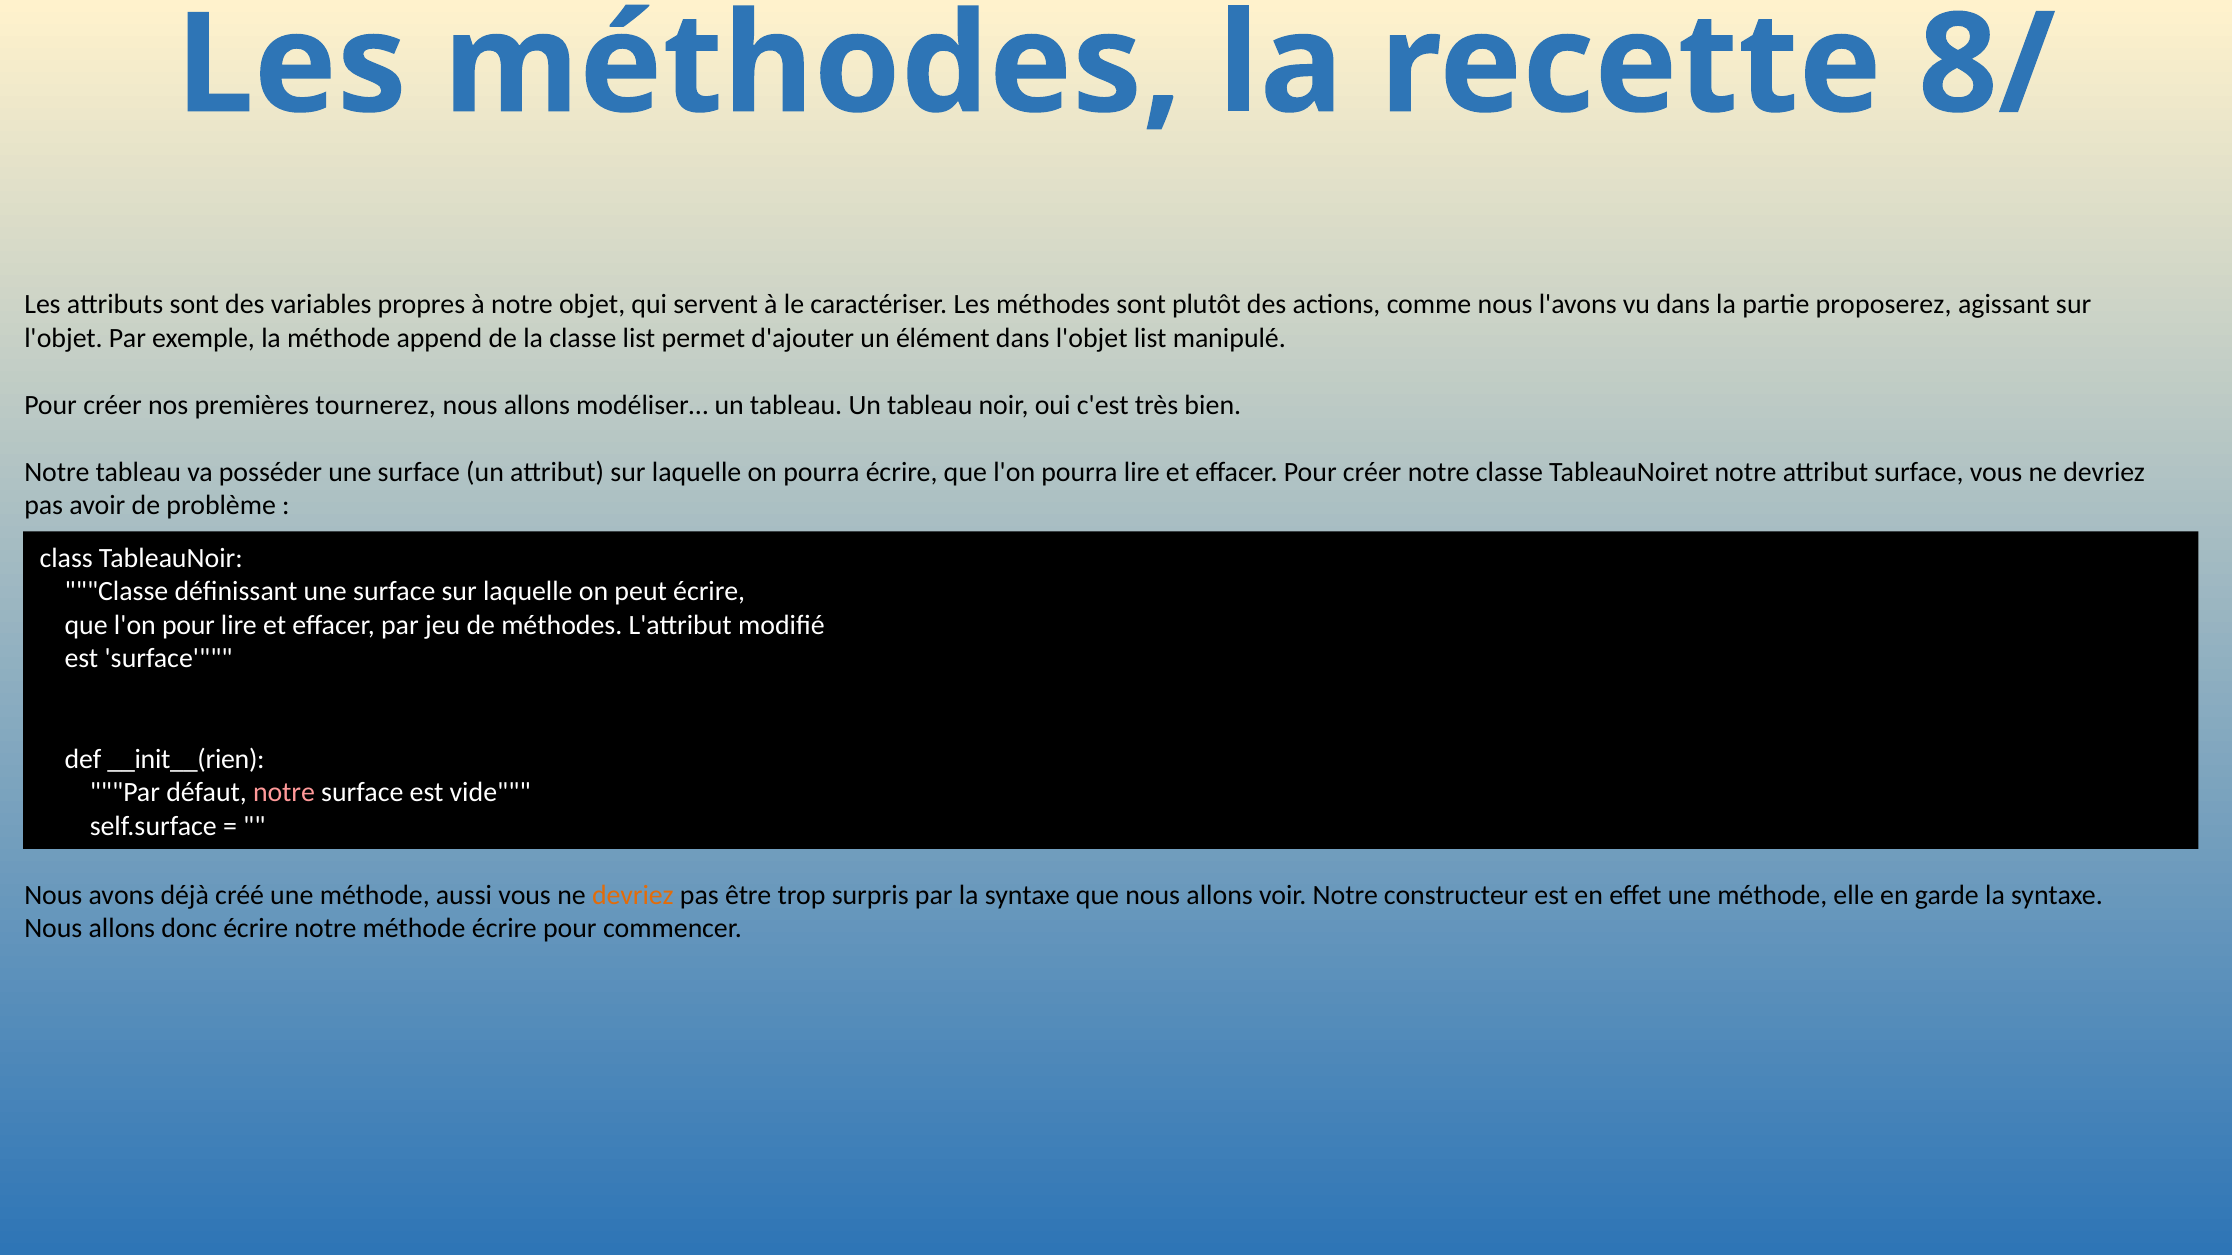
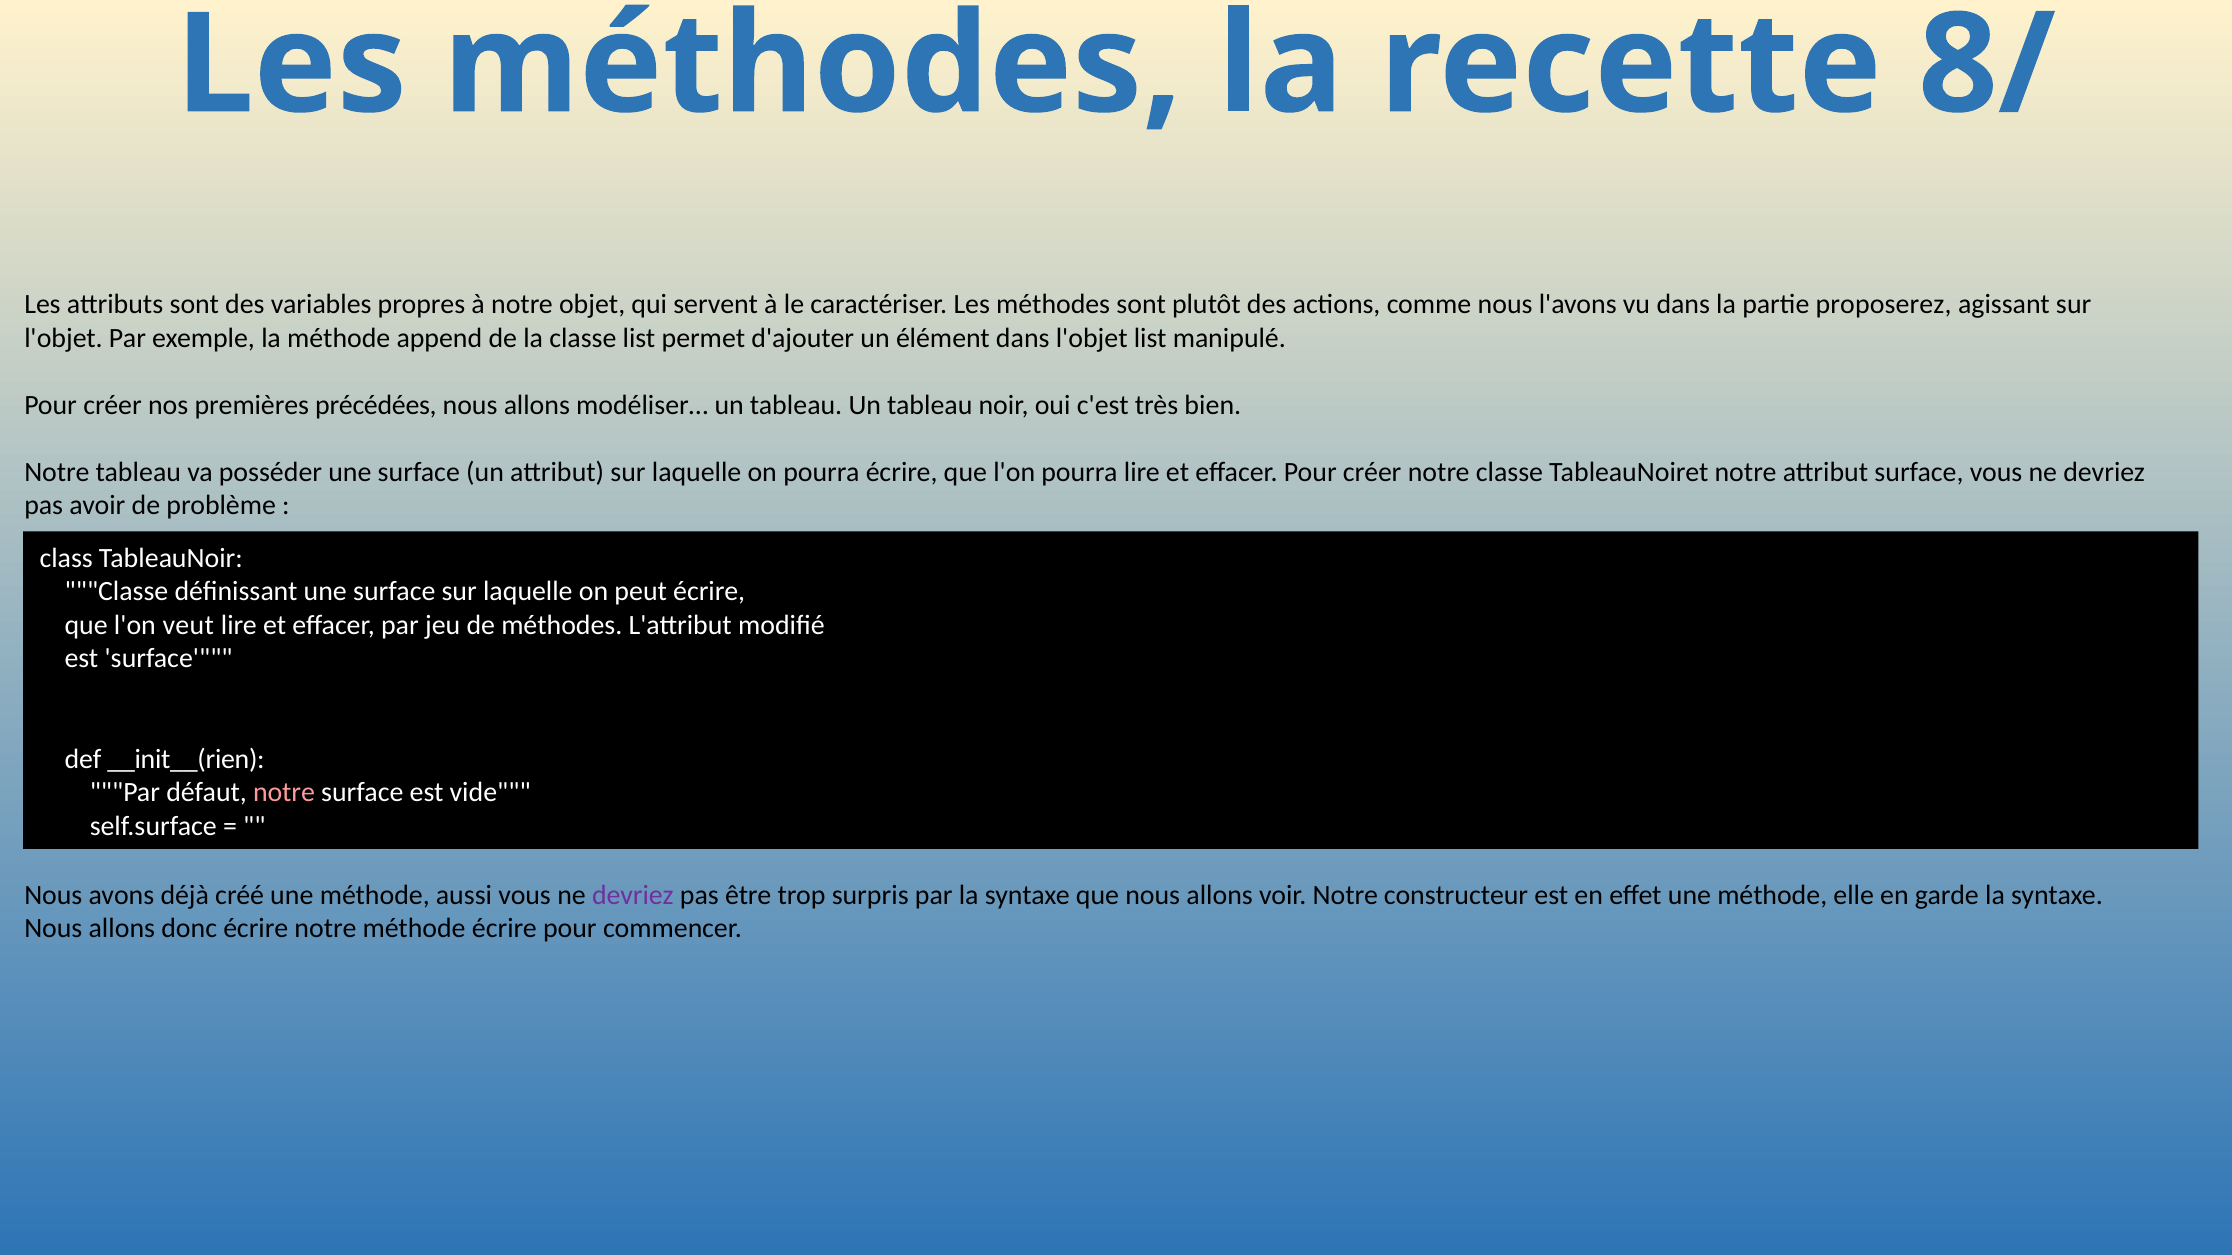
tournerez: tournerez -> précédées (376, 405)
l'on pour: pour -> veut (188, 625)
devriez colour: orange -> purple (633, 895)
